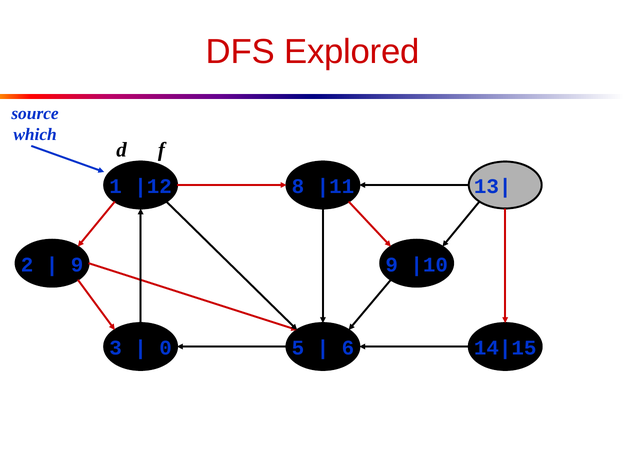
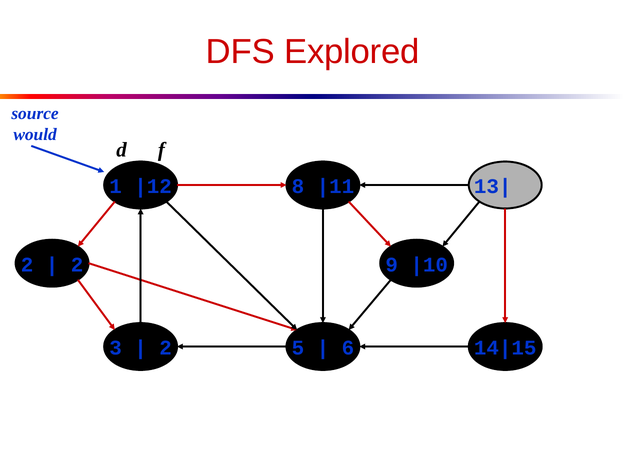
which: which -> would (35, 134)
9: 9 -> 2 (77, 264)
0: 0 -> 2 (166, 348)
